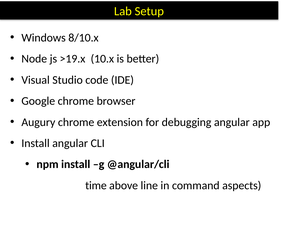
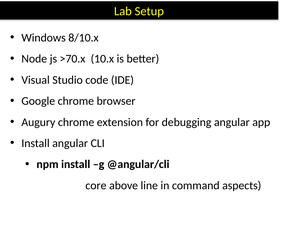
>19.x: >19.x -> >70.x (73, 59)
time: time -> core (96, 185)
